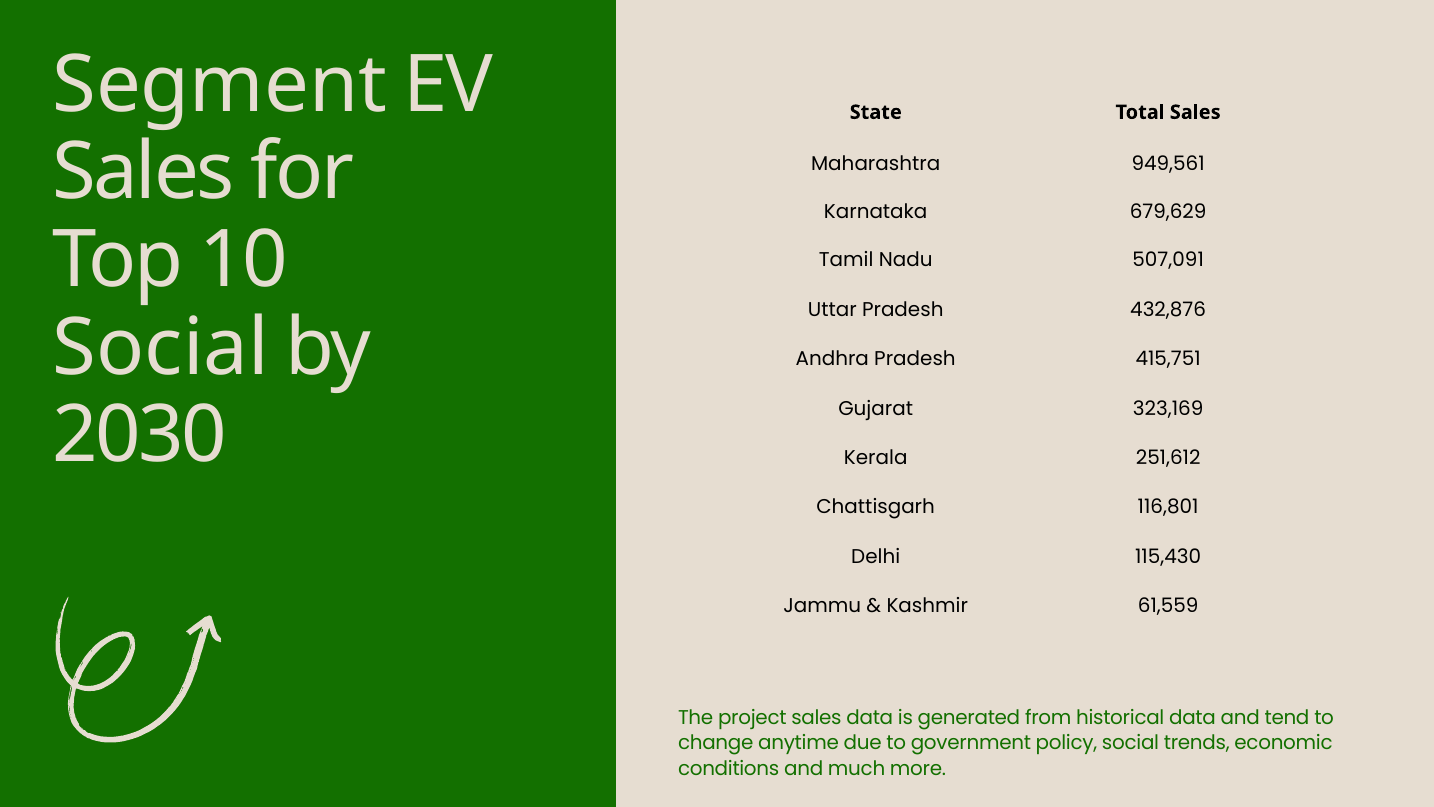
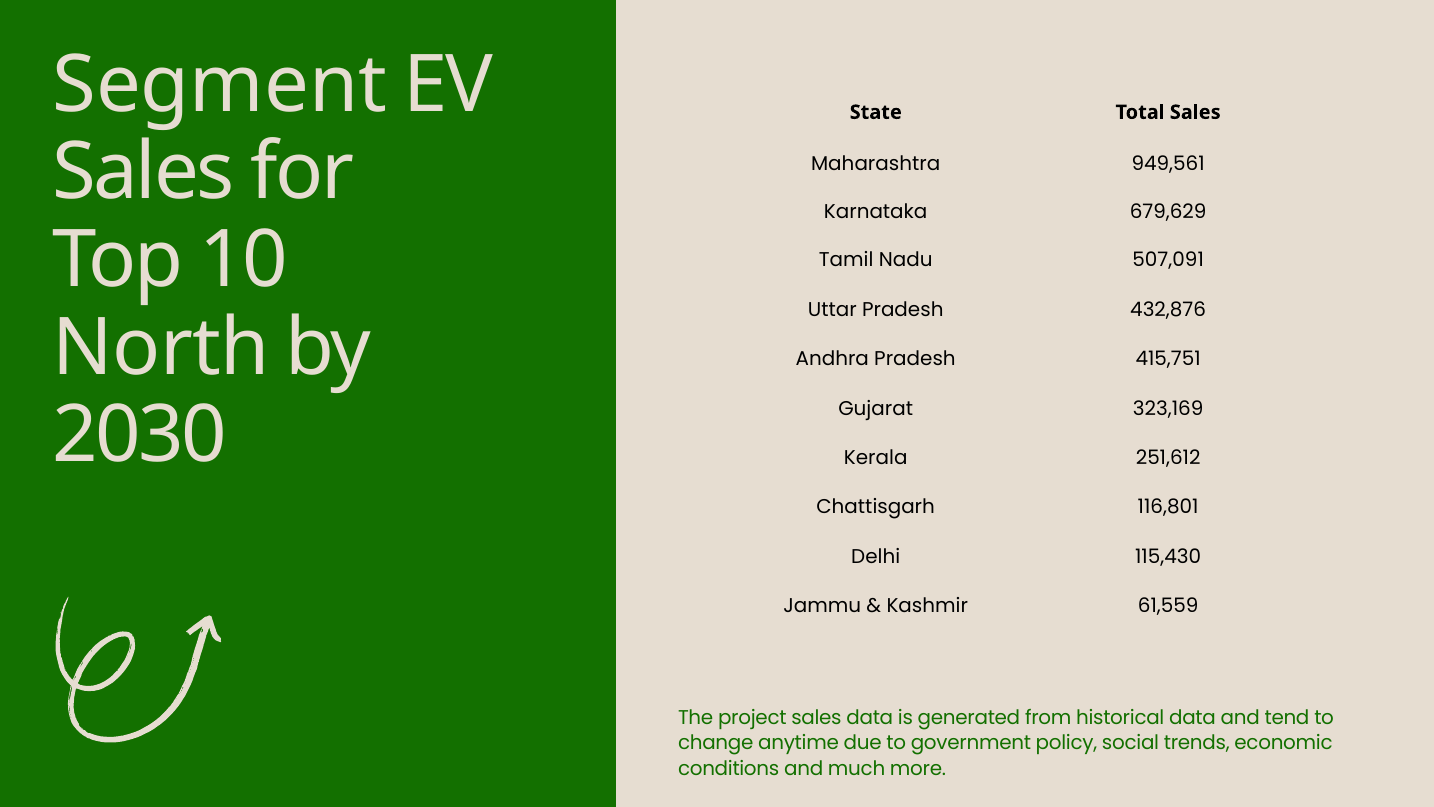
Social: Social -> North (161, 348)
